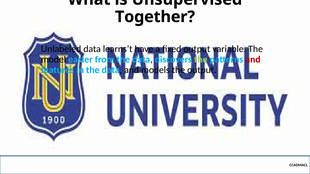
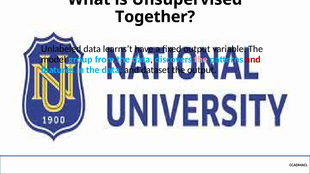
easier: easier -> group (80, 60)
the colour: light green -> pink (201, 60)
models: models -> dataset (156, 70)
